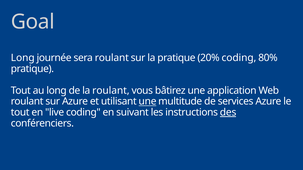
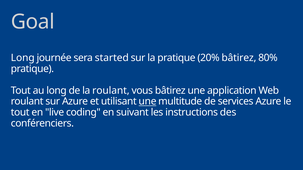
sera roulant: roulant -> started (112, 58)
20% coding: coding -> bâtirez (239, 58)
des underline: present -> none (228, 113)
